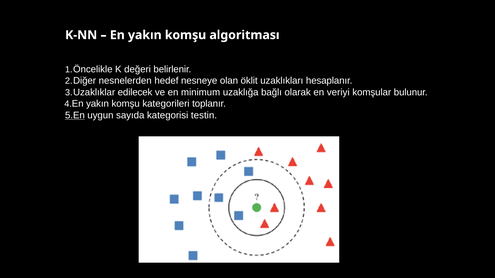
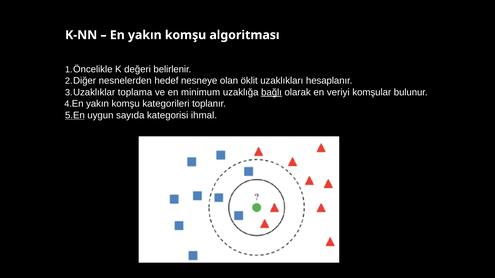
edilecek: edilecek -> toplama (135, 92)
bağlı underline: none -> present (272, 92)
testin: testin -> ihmal (204, 116)
